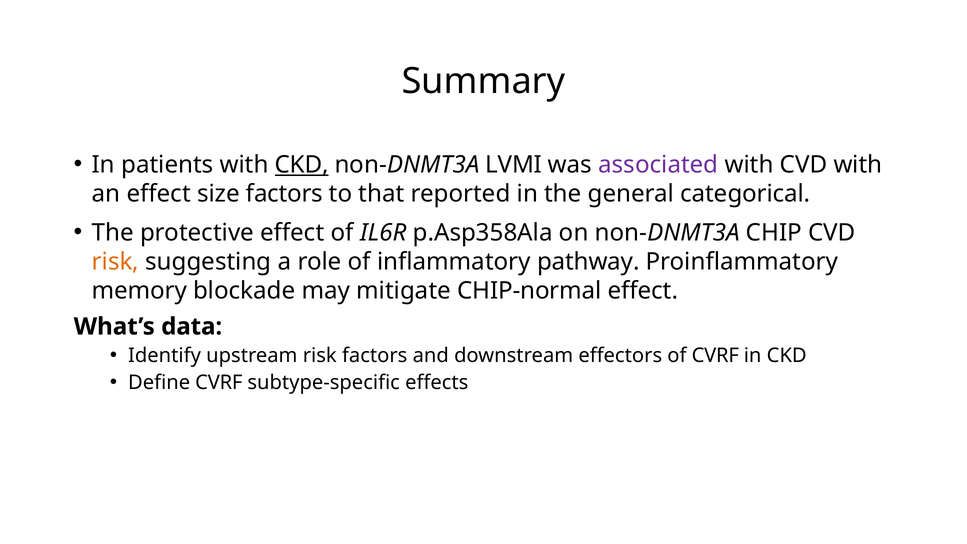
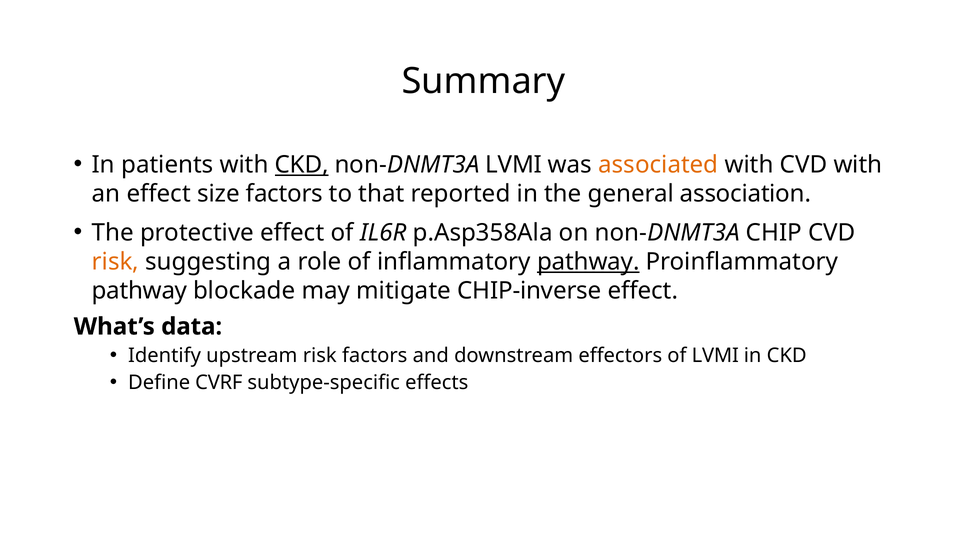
associated colour: purple -> orange (658, 165)
categorical: categorical -> association (745, 194)
pathway underline: none -> present (588, 262)
memory: memory -> pathway (139, 291)
CHIP-normal: CHIP-normal -> CHIP-inverse (529, 291)
of CVRF: CVRF -> LVMI (715, 356)
